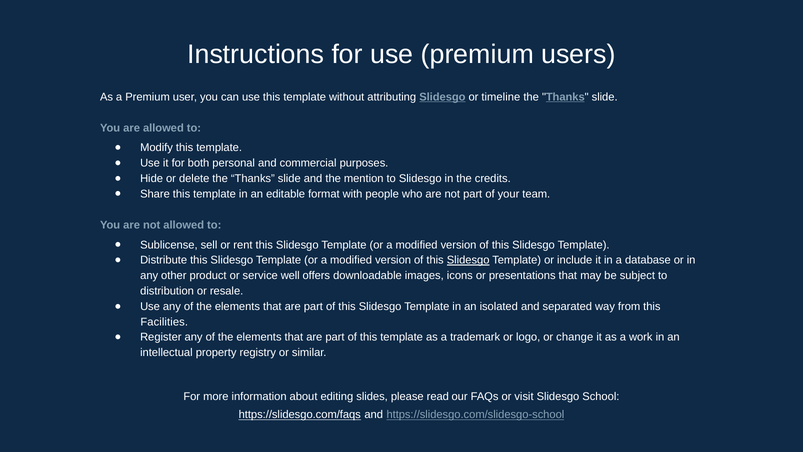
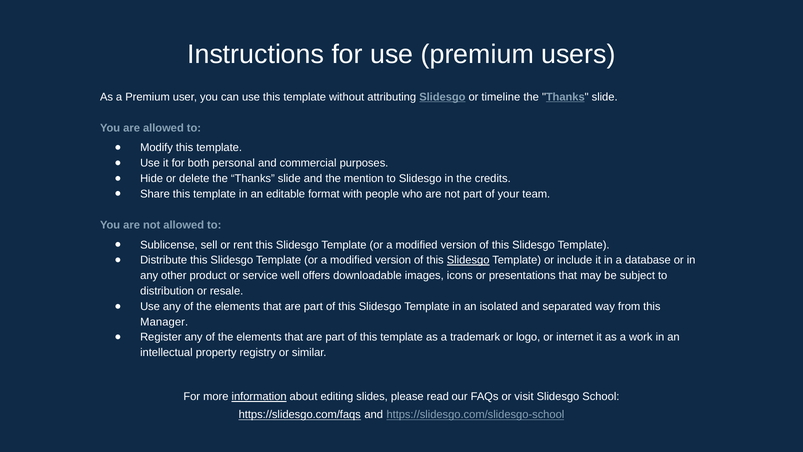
Facilities: Facilities -> Manager (164, 322)
change: change -> internet (575, 337)
information underline: none -> present (259, 396)
